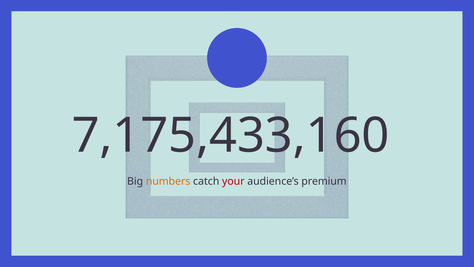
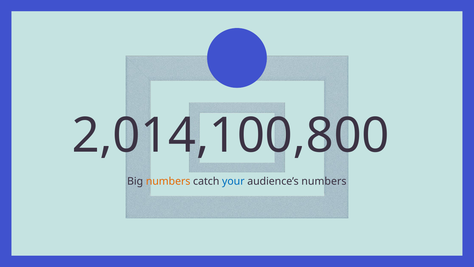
7,175,433,160: 7,175,433,160 -> 2,014,100,800 (231, 135)
your colour: red -> blue (233, 181)
audience’s premium: premium -> numbers (324, 181)
